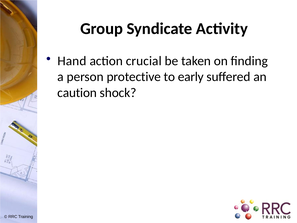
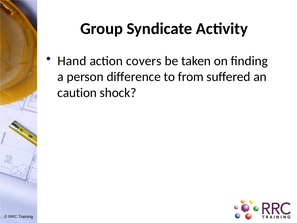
crucial: crucial -> covers (144, 61)
protective: protective -> difference (134, 77)
early: early -> from (191, 77)
